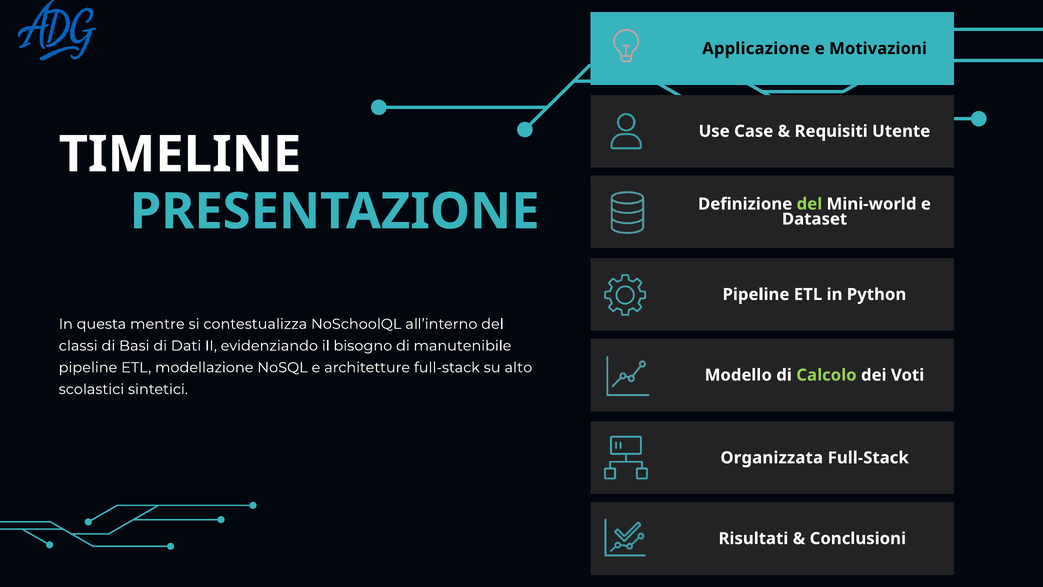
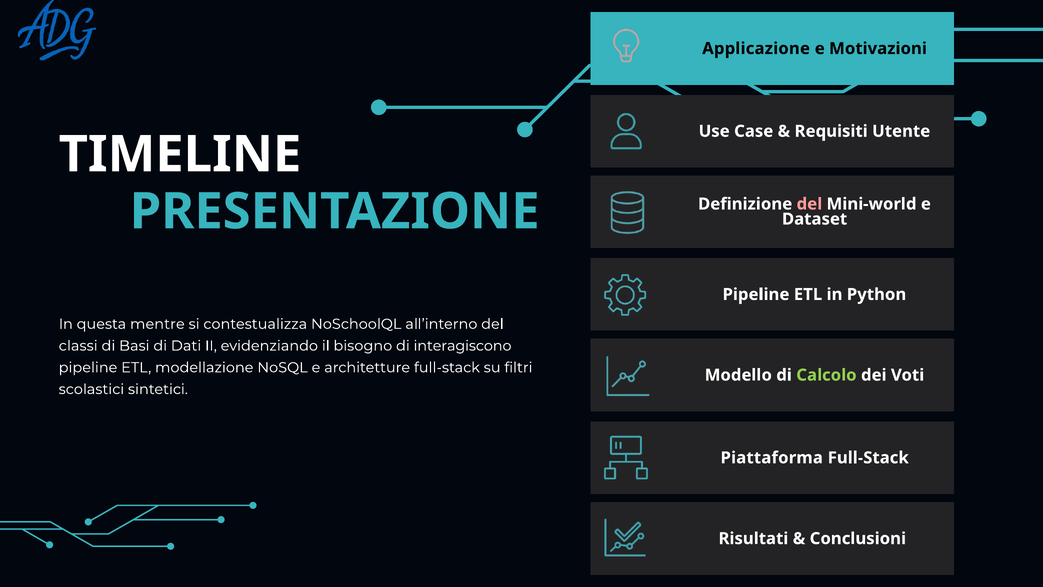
del colour: light green -> pink (809, 204)
manutenibile: manutenibile -> interagiscono (463, 346)
alto: alto -> filtri (518, 367)
Organizzata: Organizzata -> Piattaforma (772, 458)
